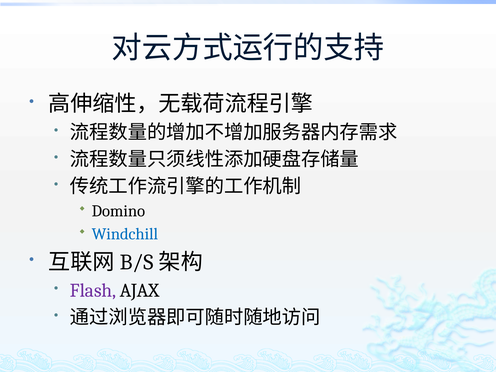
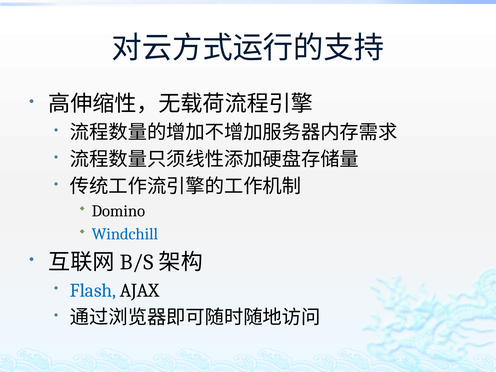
Flash colour: purple -> blue (93, 291)
